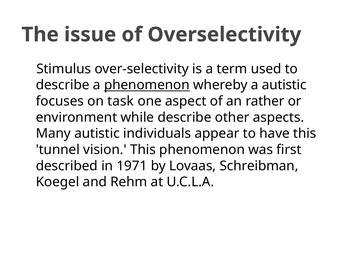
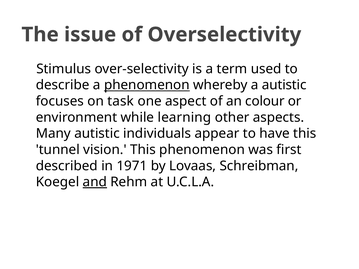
rather: rather -> colour (265, 101)
while describe: describe -> learning (184, 117)
and underline: none -> present (95, 182)
